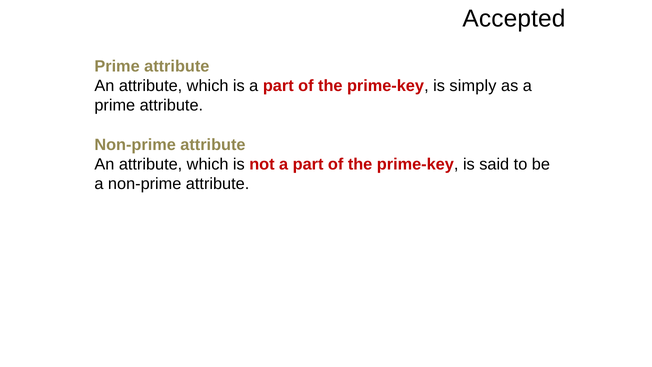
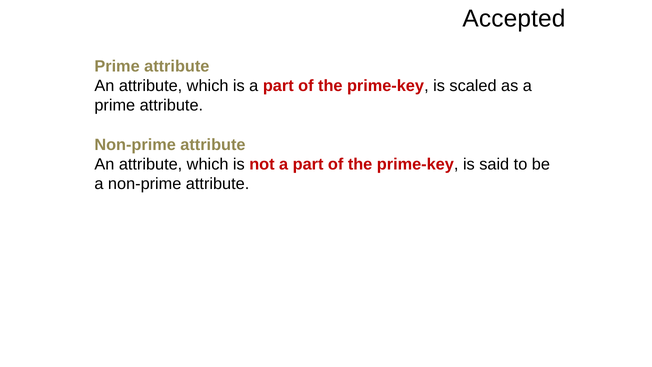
simply: simply -> scaled (473, 86)
